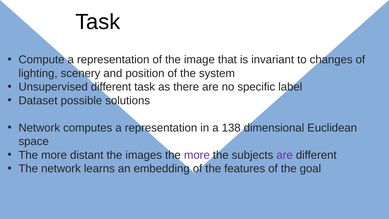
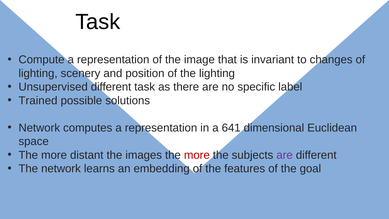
the system: system -> lighting (217, 73)
Dataset: Dataset -> Trained (38, 100)
138: 138 -> 641 (231, 128)
more colour: purple -> red (197, 155)
